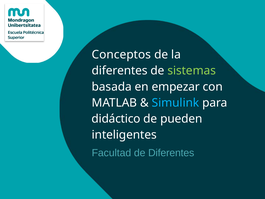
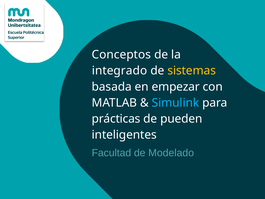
diferentes: diferentes -> integrado (120, 71)
sistemas colour: light green -> yellow (192, 71)
didáctico: didáctico -> prácticas (116, 119)
de Diferentes: Diferentes -> Modelado (171, 153)
